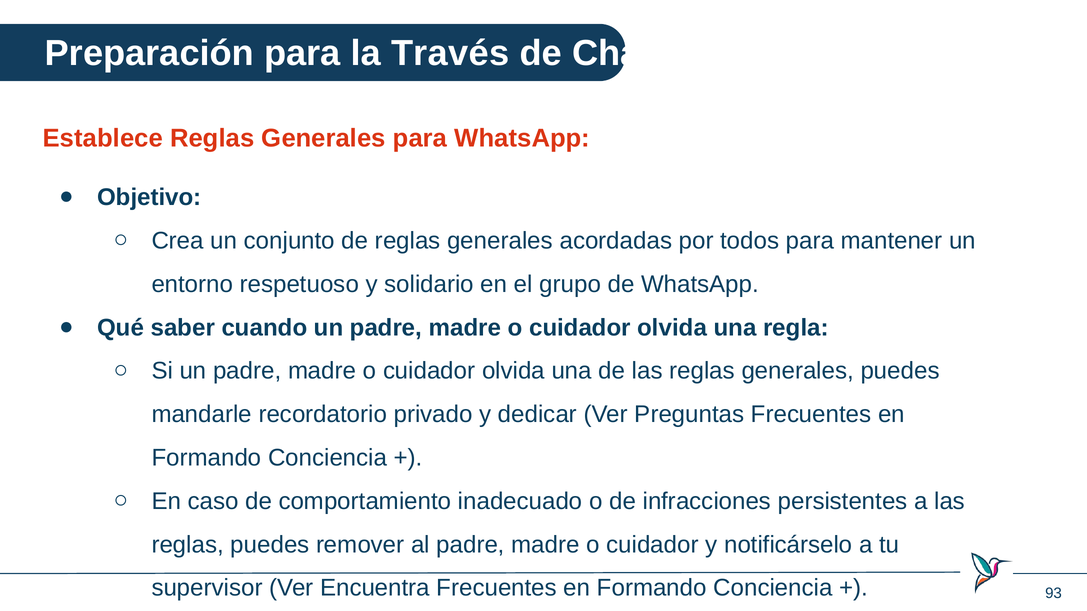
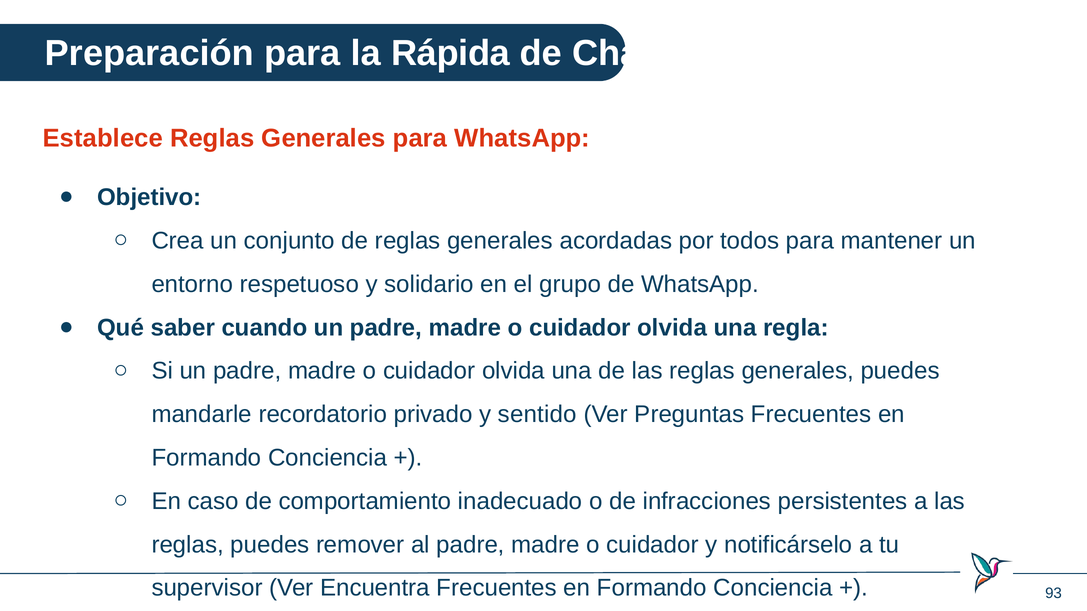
Través: Través -> Rápida (451, 53)
dedicar: dedicar -> sentido (537, 415)
